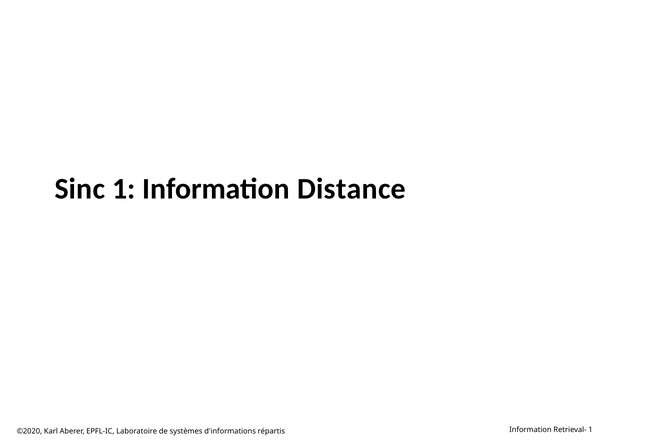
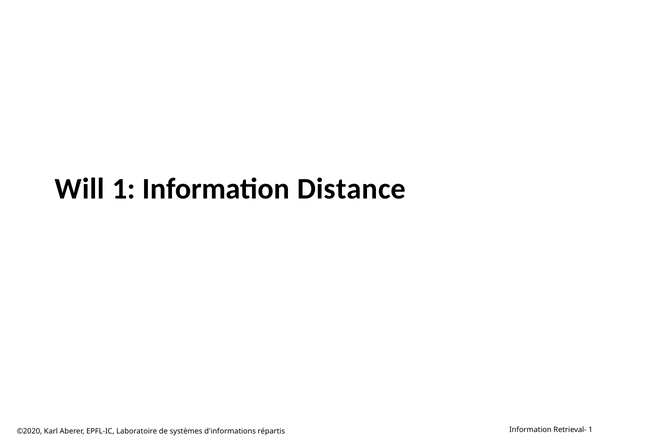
Sinc: Sinc -> Will (80, 189)
